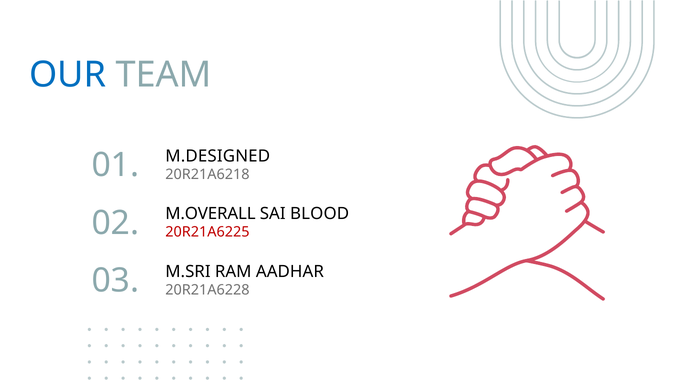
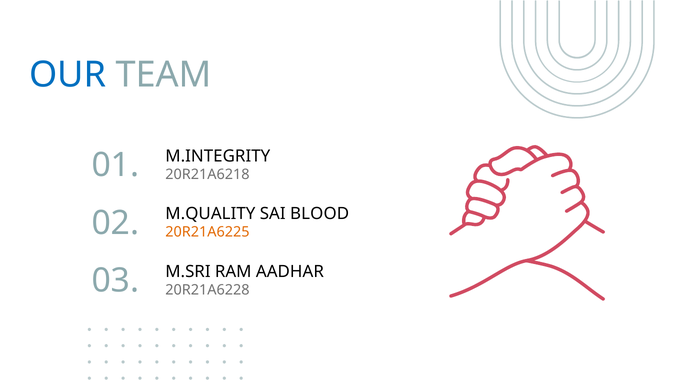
M.DESIGNED: M.DESIGNED -> M.INTEGRITY (218, 156)
M.OVERALL: M.OVERALL -> M.QUALITY (210, 214)
20R21A6225 colour: red -> orange (207, 232)
